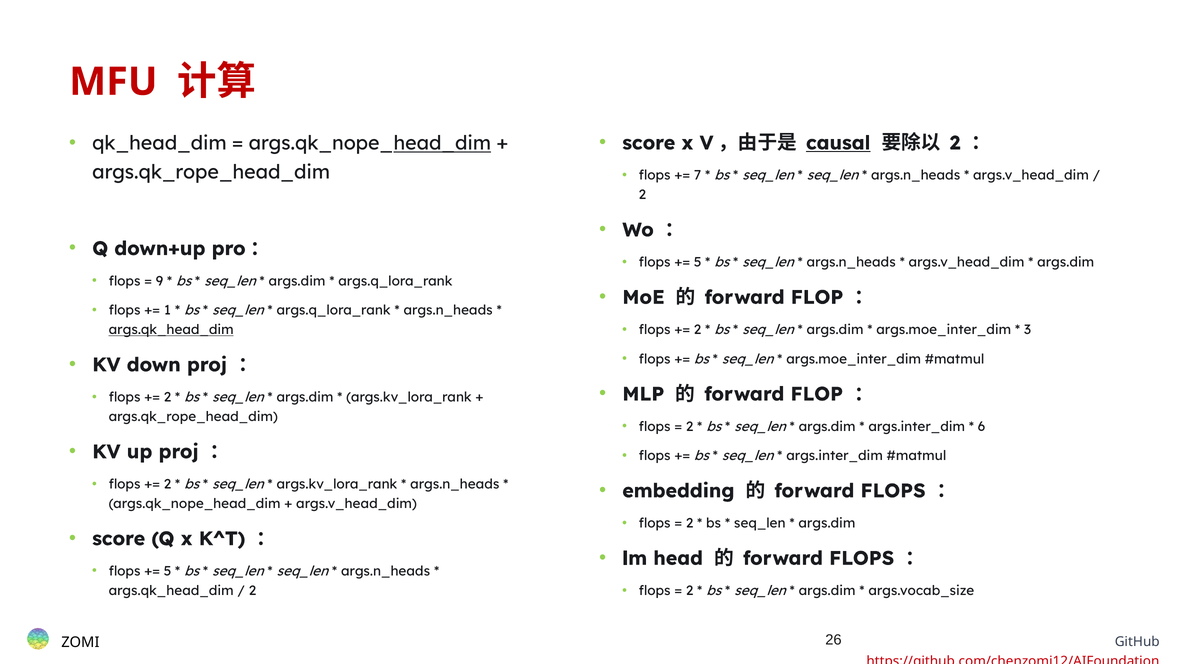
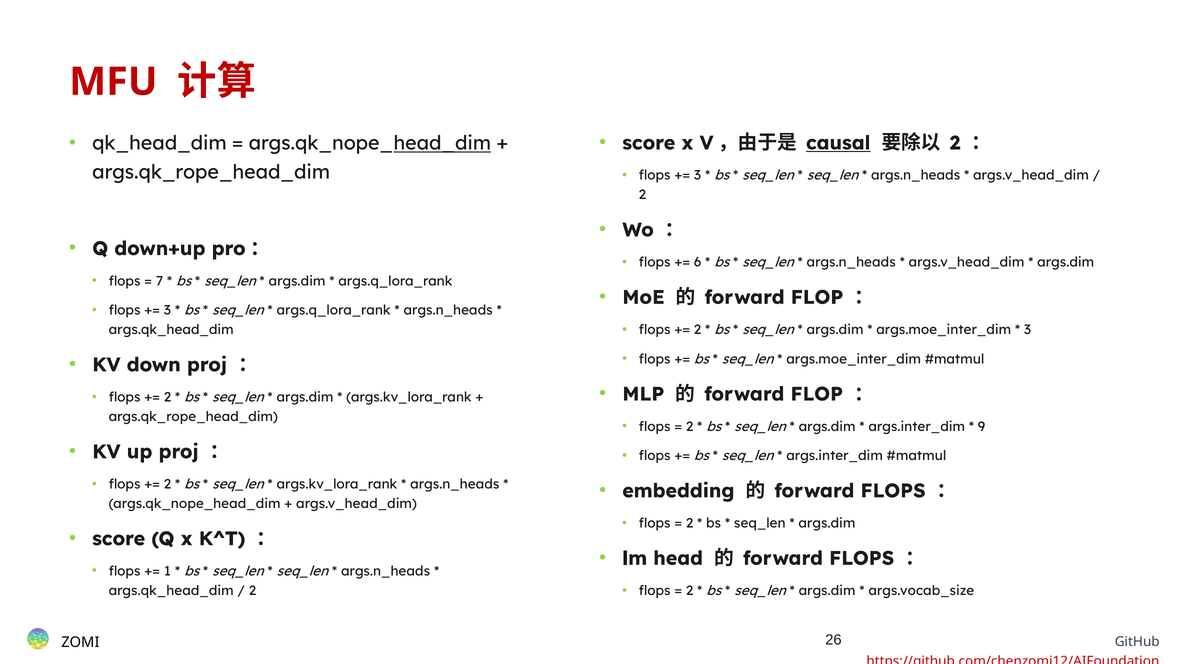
7: 7 -> 3 (697, 176)
5: 5 -> 6 (698, 262)
9: 9 -> 7 (159, 281)
1: 1 -> 3 (167, 311)
args.qk_head_dim underline: present -> none (171, 330)
6: 6 -> 9 (981, 427)
5: 5 -> 1 (167, 571)
